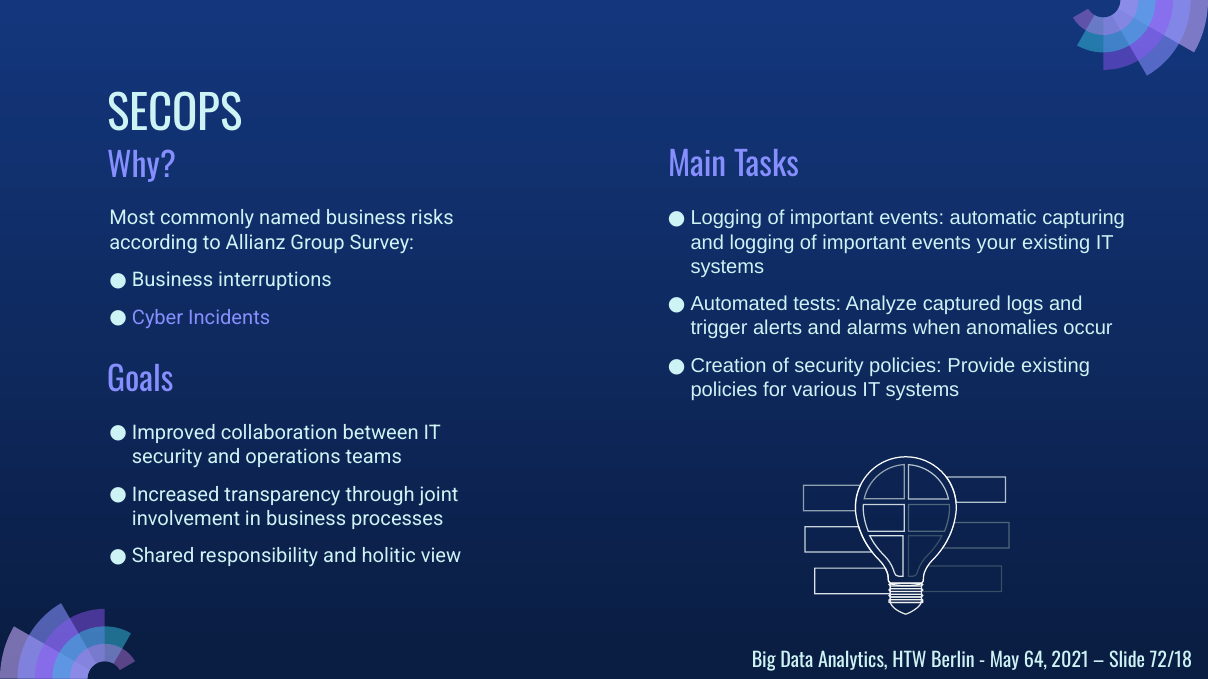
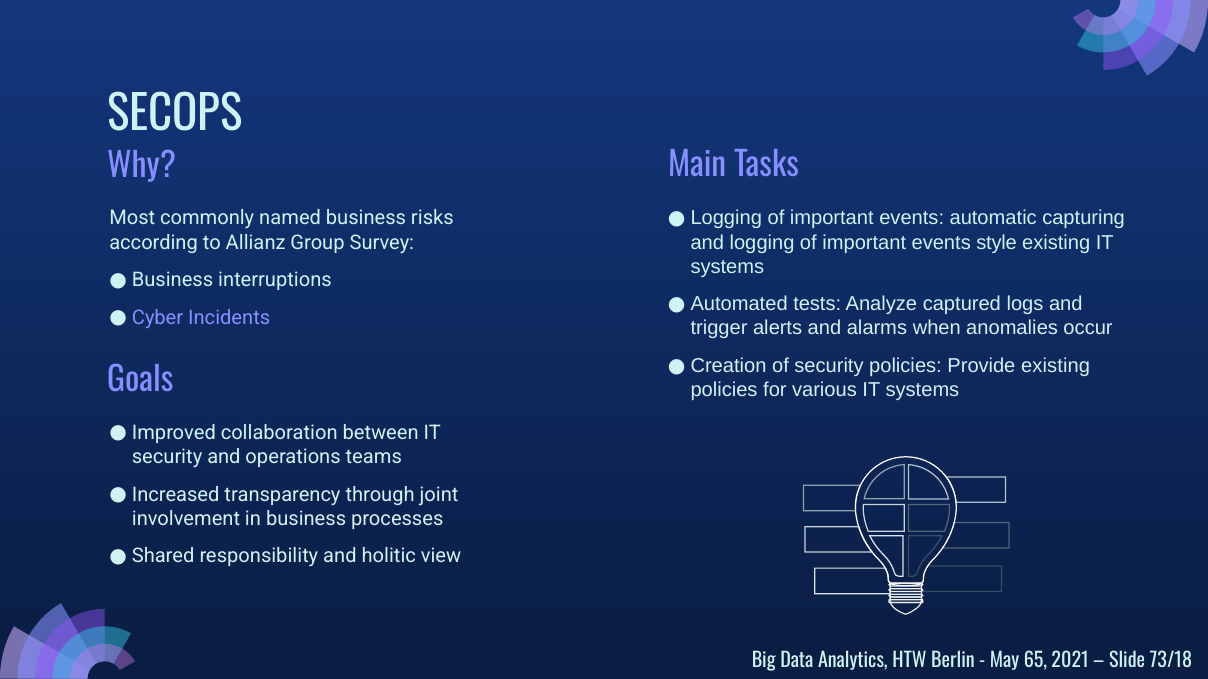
your: your -> style (997, 243)
64: 64 -> 65 (1035, 662)
72/18: 72/18 -> 73/18 (1171, 662)
